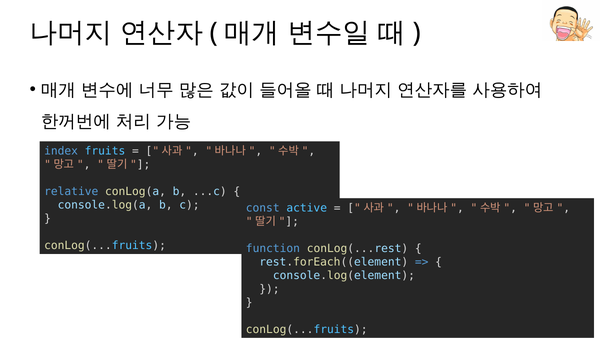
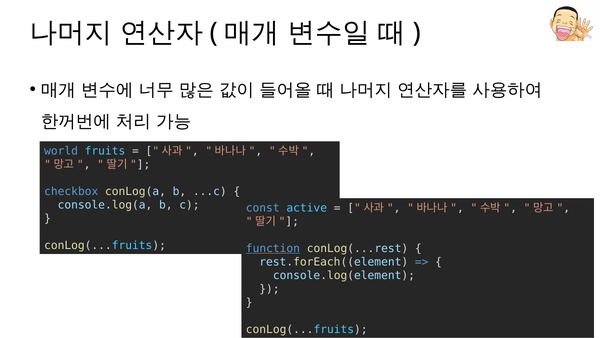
index: index -> world (61, 151)
relative: relative -> checkbox (71, 191)
function underline: none -> present (273, 248)
